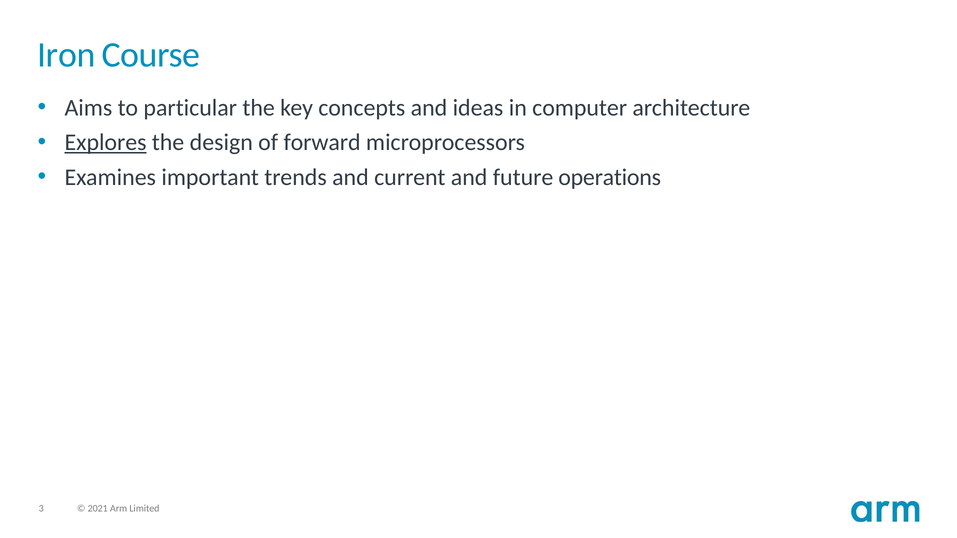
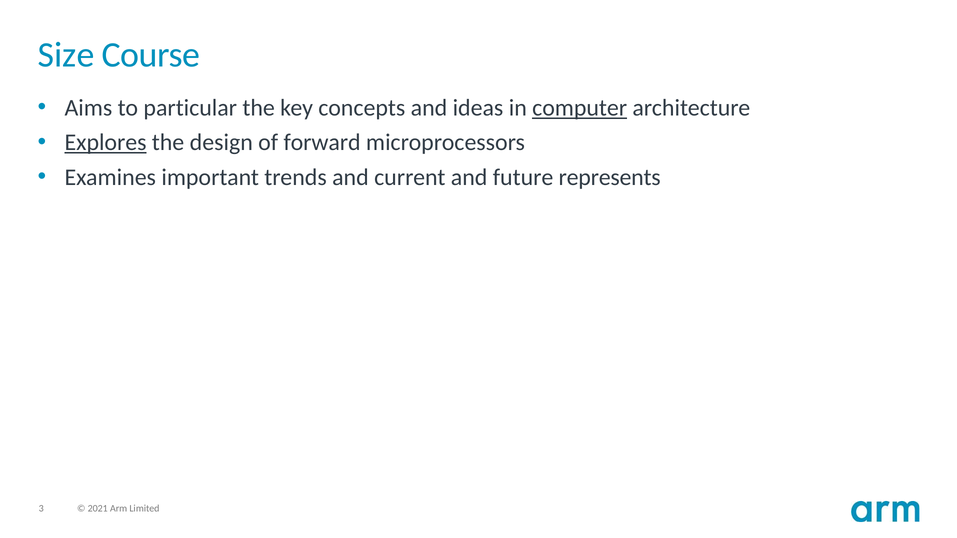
Iron: Iron -> Size (66, 55)
computer underline: none -> present (580, 108)
operations: operations -> represents (610, 177)
